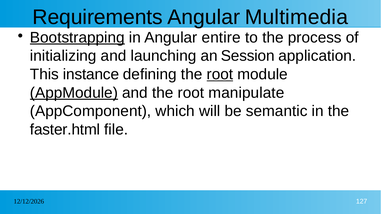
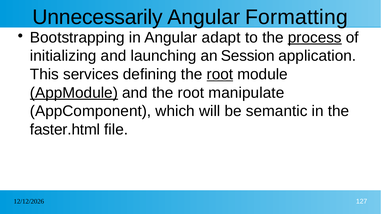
Requirements: Requirements -> Unnecessarily (98, 17)
Multimedia: Multimedia -> Formatting (296, 17)
Bootstrapping underline: present -> none (77, 38)
entire: entire -> adapt (221, 38)
process underline: none -> present (315, 38)
instance: instance -> services (91, 74)
